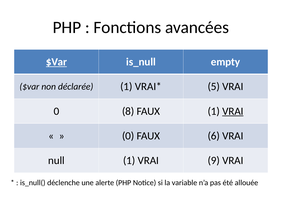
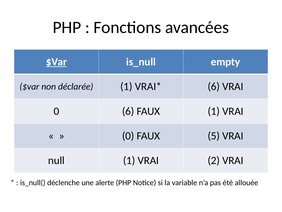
5: 5 -> 6 (214, 86)
0 8: 8 -> 6 (128, 111)
VRAI underline: present -> none (233, 111)
6: 6 -> 5 (214, 136)
9: 9 -> 2 (214, 160)
